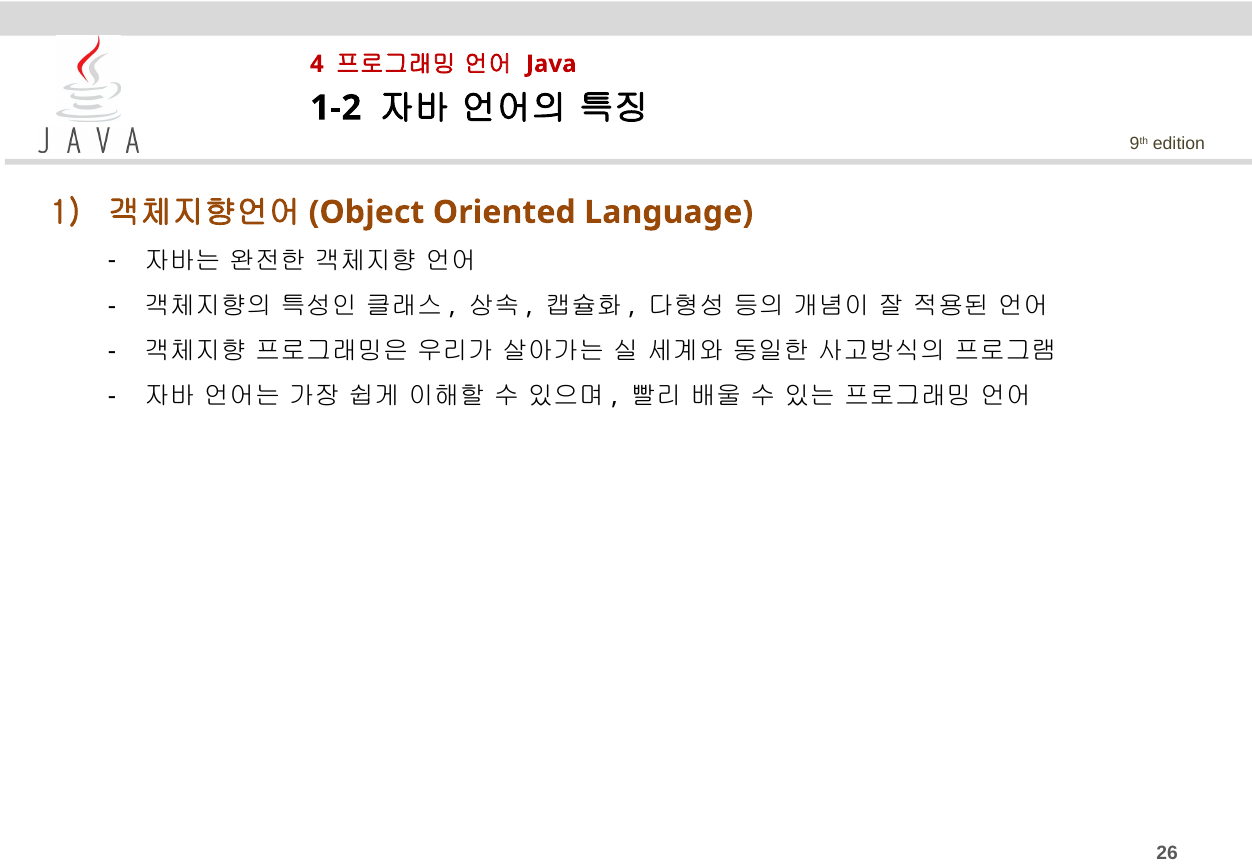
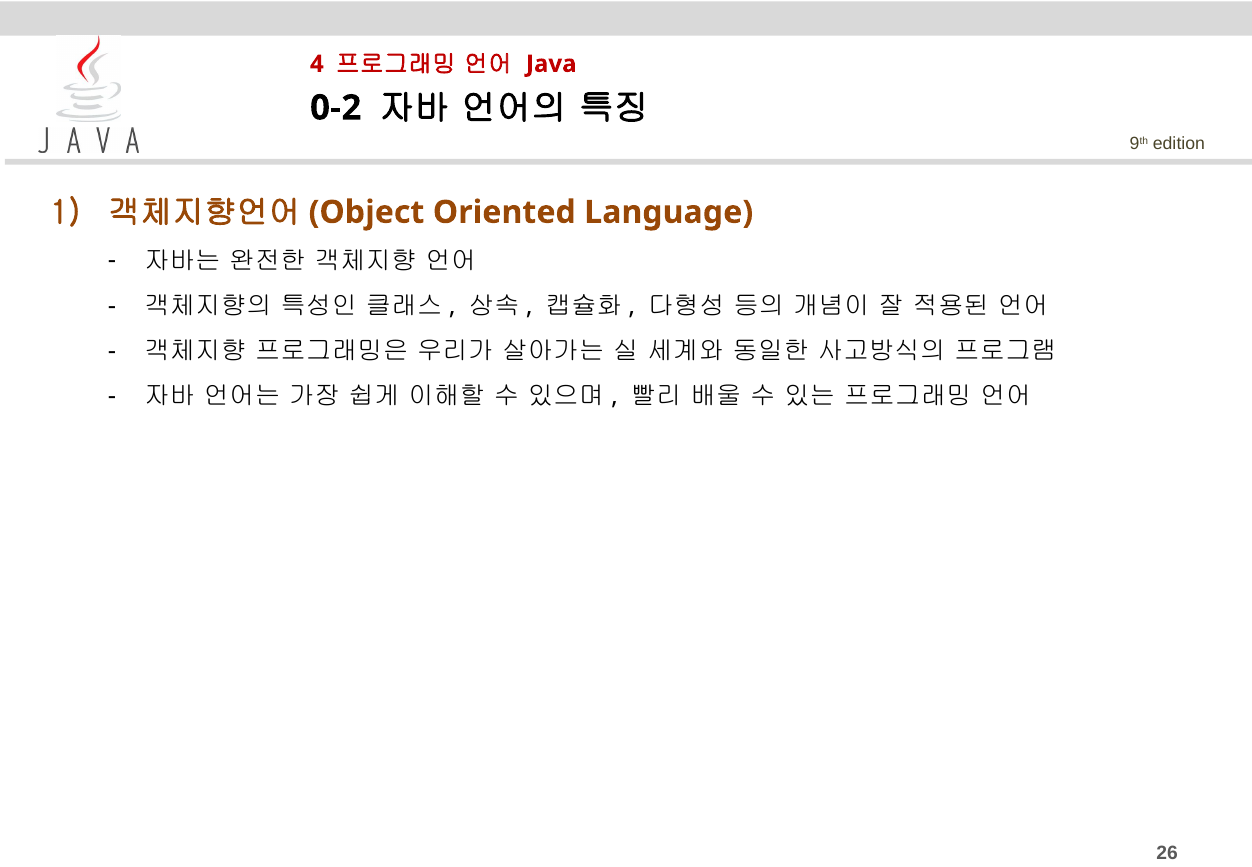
1-2: 1-2 -> 0-2 (336, 108)
